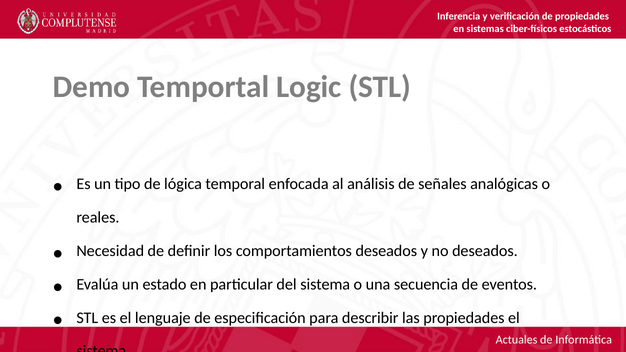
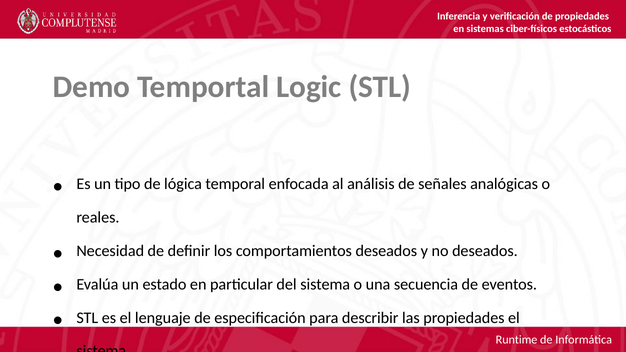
Actuales: Actuales -> Runtime (517, 340)
